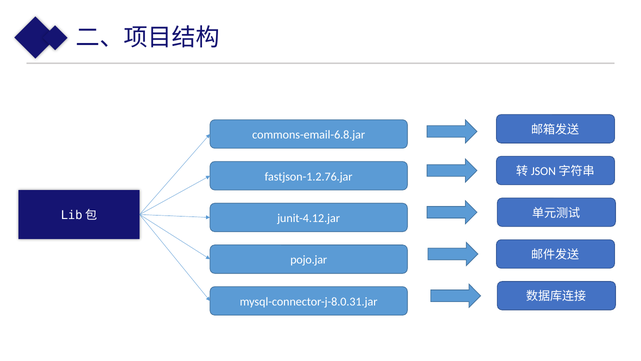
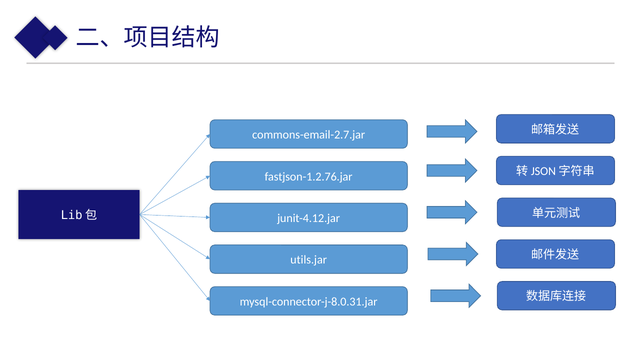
commons-email-6.8.jar: commons-email-6.8.jar -> commons-email-2.7.jar (309, 135)
pojo.jar: pojo.jar -> utils.jar (309, 260)
